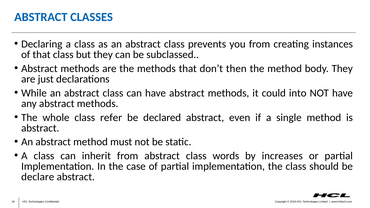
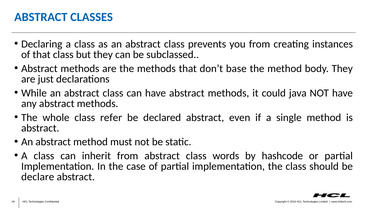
then: then -> base (236, 69)
into: into -> java (298, 93)
increases: increases -> hashcode (282, 156)
